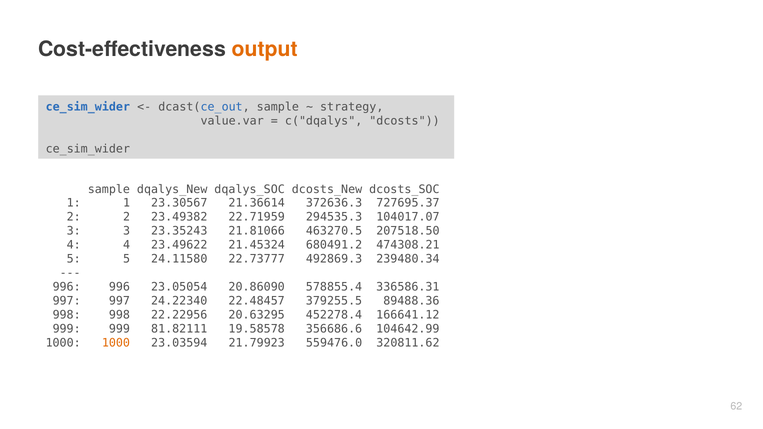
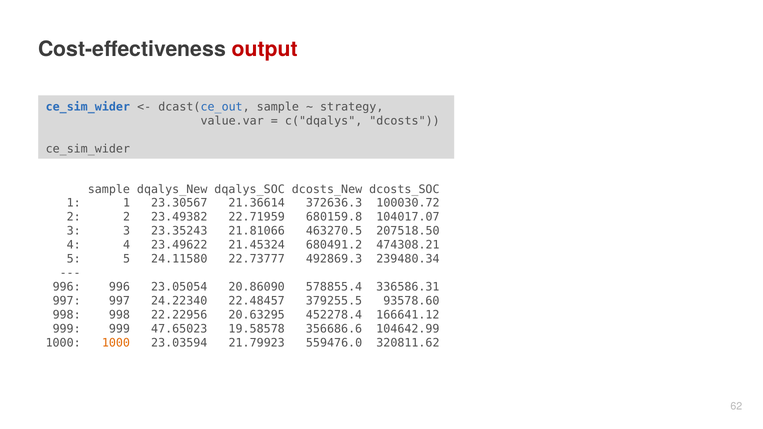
output colour: orange -> red (265, 49)
727695.37: 727695.37 -> 100030.72 (408, 203)
294535.3: 294535.3 -> 680159.8 (334, 217)
89488.36: 89488.36 -> 93578.60 (411, 301)
81.82111: 81.82111 -> 47.65023 (179, 329)
